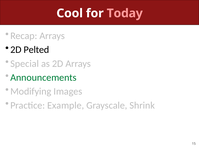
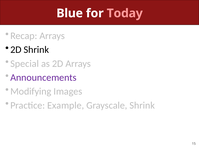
Cool: Cool -> Blue (70, 13)
2D Pelted: Pelted -> Shrink (36, 50)
Announcements colour: green -> purple (43, 78)
